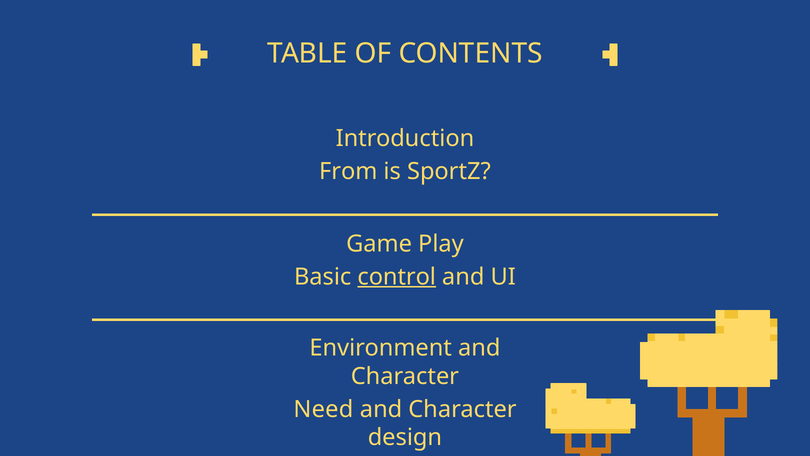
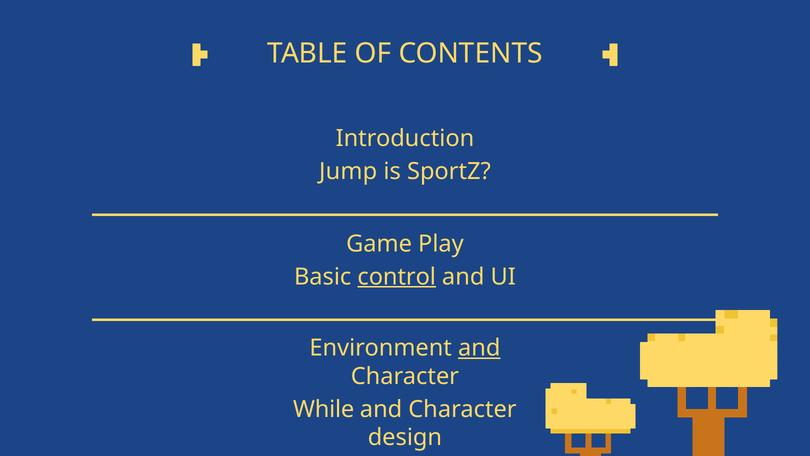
From: From -> Jump (348, 171)
and underline: none -> present (479, 348)
Need: Need -> While (324, 409)
